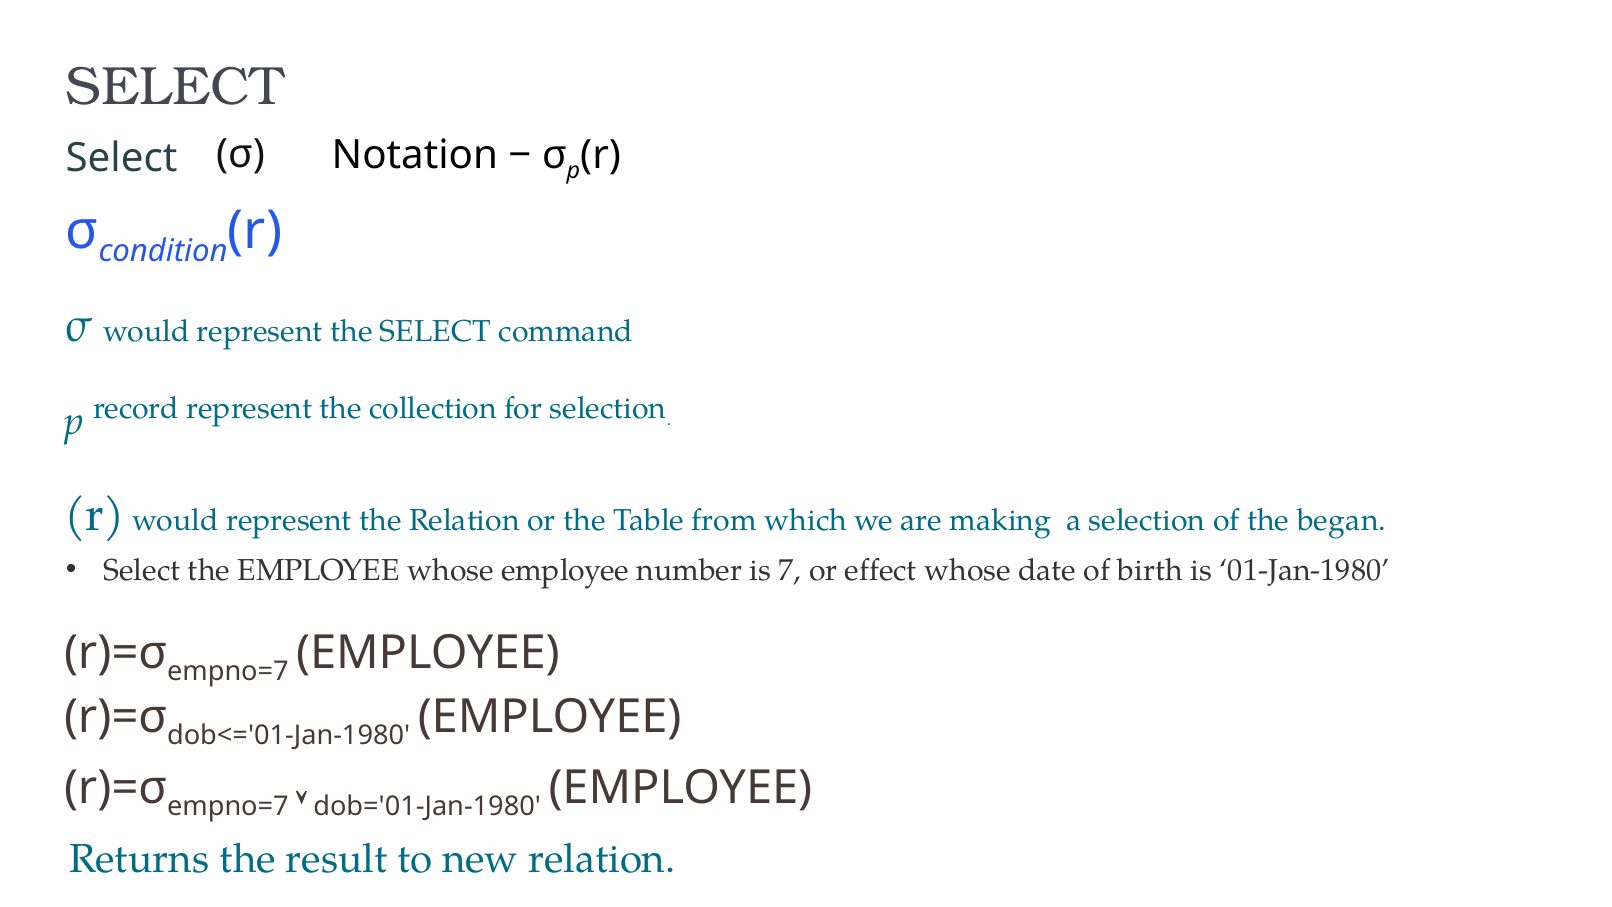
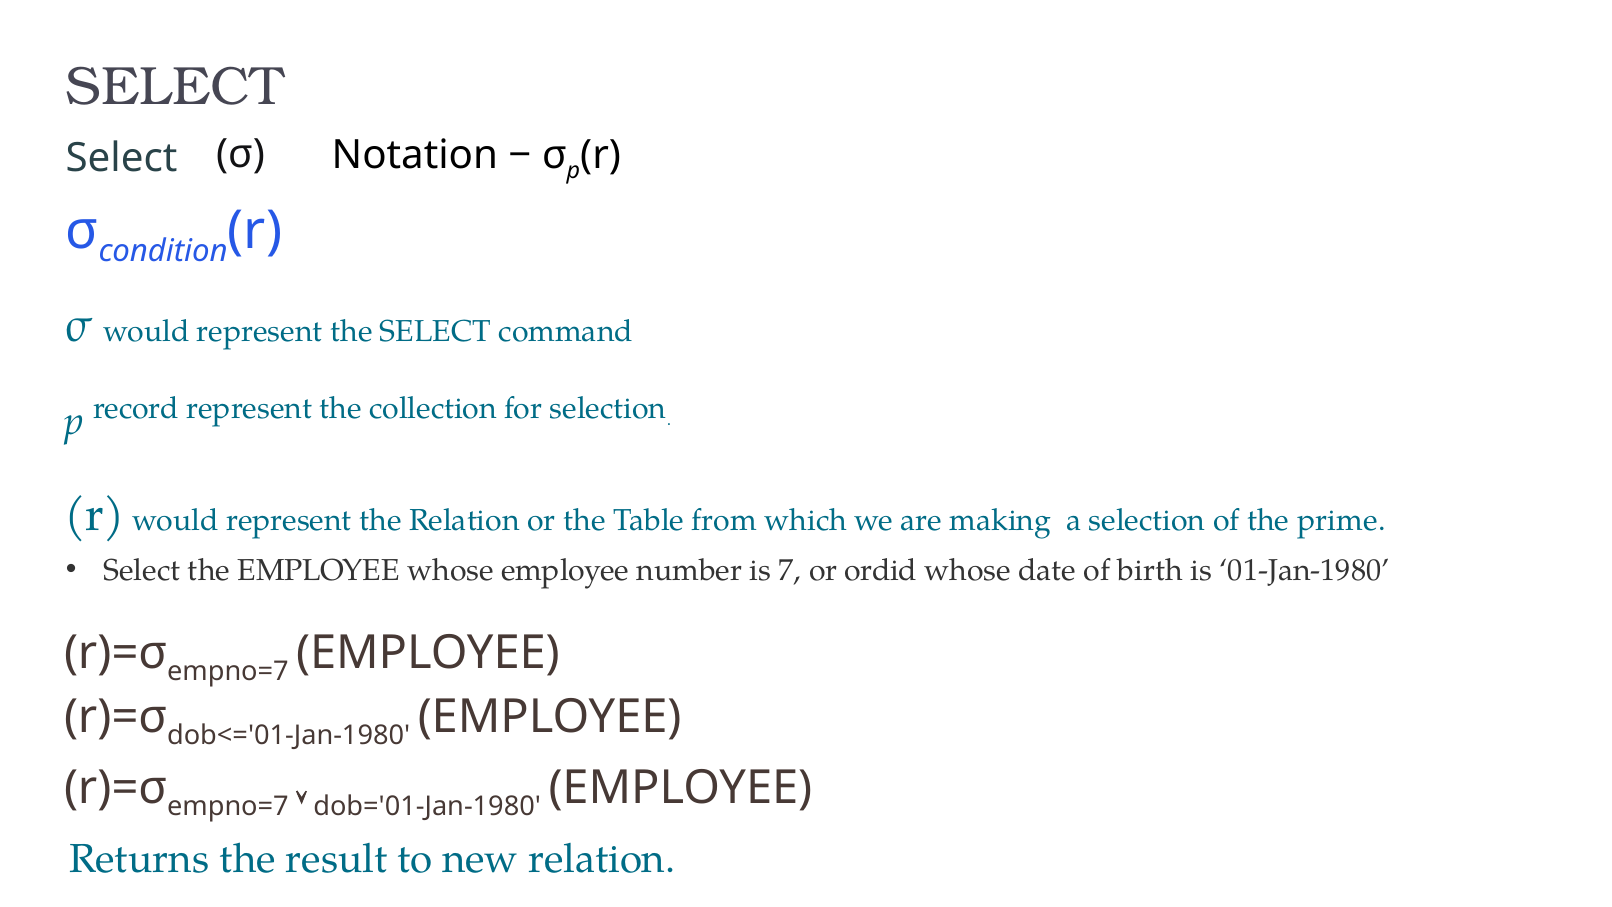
began: began -> prime (1342, 521)
effect: effect -> ordid (881, 570)
